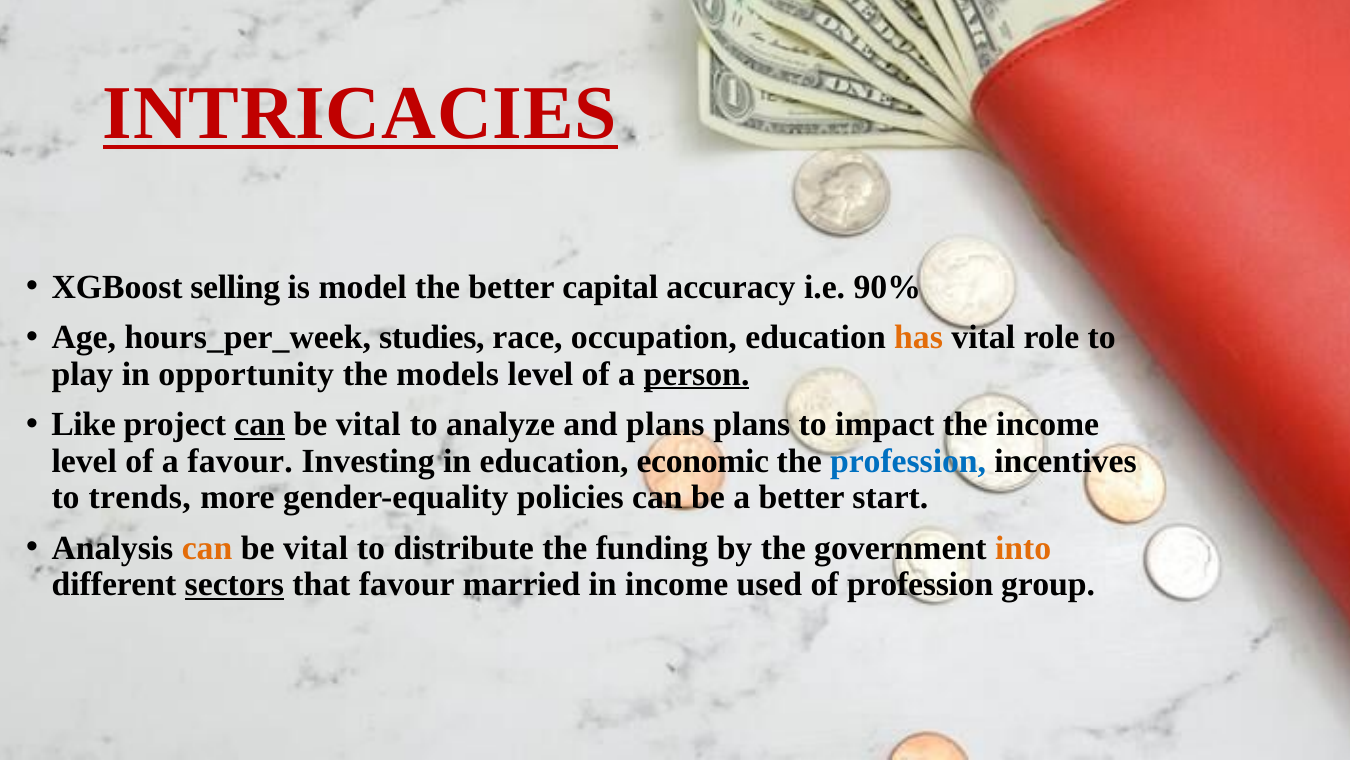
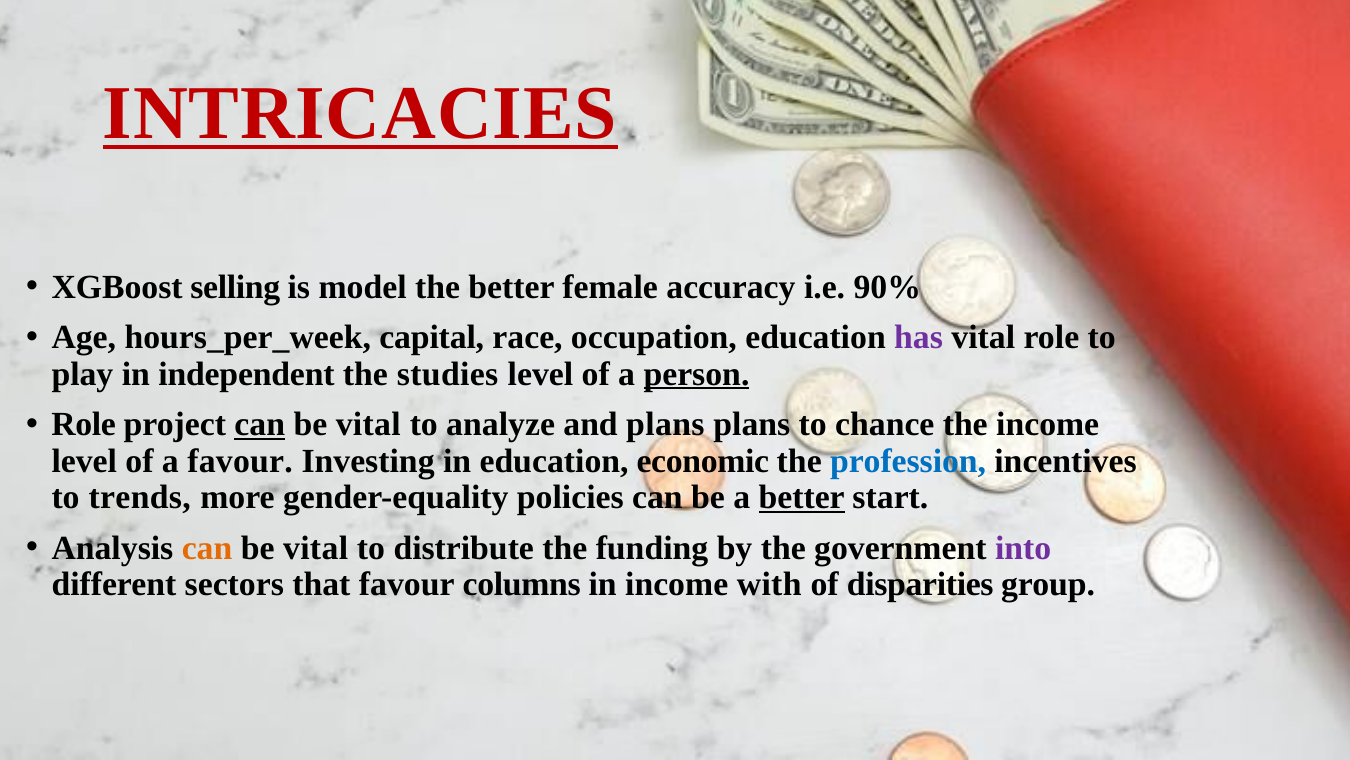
capital: capital -> female (610, 287)
studies: studies -> capital (432, 337)
has colour: orange -> purple (919, 337)
opportunity: opportunity -> independent (246, 374)
models: models -> studies (448, 374)
Like: Like -> Role (84, 424)
impact: impact -> chance (885, 424)
better underline: none -> present (802, 497)
into colour: orange -> purple (1023, 547)
sectors underline: present -> none (234, 584)
married: married -> columns (522, 584)
used: used -> with (769, 584)
of profession: profession -> disparities (920, 584)
